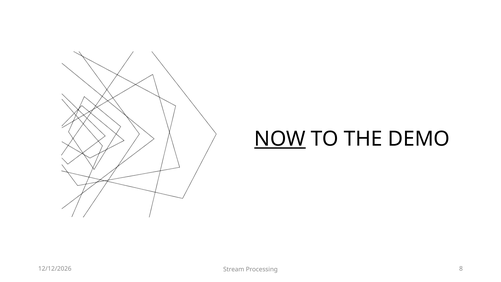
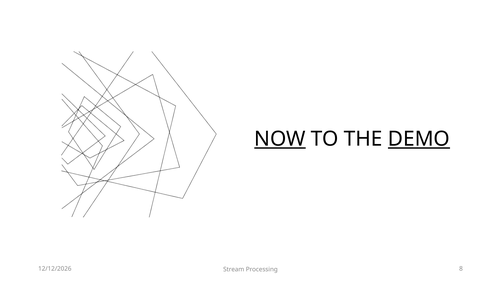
DEMO underline: none -> present (419, 139)
